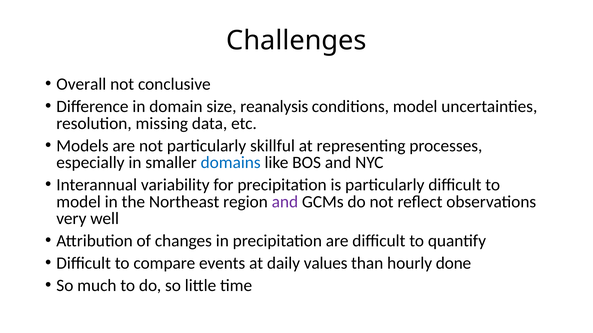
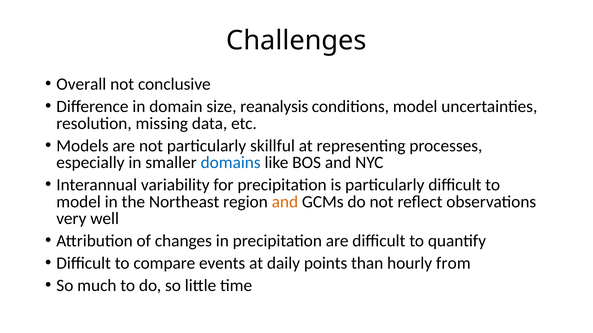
and colour: purple -> orange (285, 202)
values: values -> points (326, 264)
done: done -> from (453, 264)
